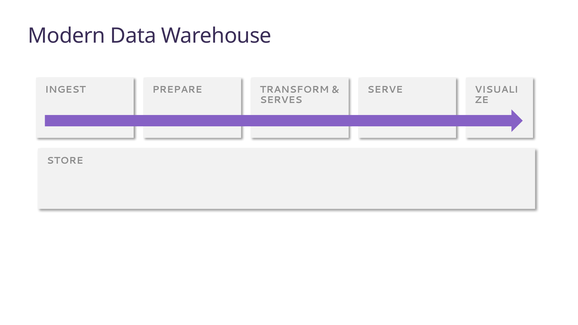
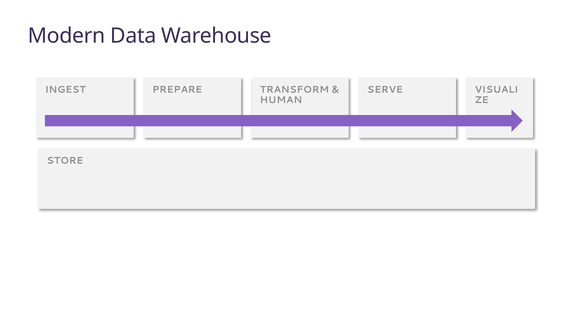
SERVES: SERVES -> HUMAN (281, 100)
